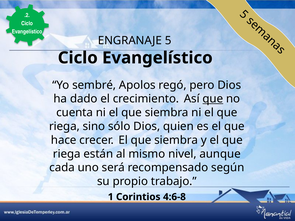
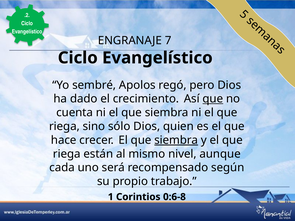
ENGRANAJE 5: 5 -> 7 (168, 41)
siembra underline: none -> present (176, 140)
4:6-8: 4:6-8 -> 0:6-8 (174, 197)
